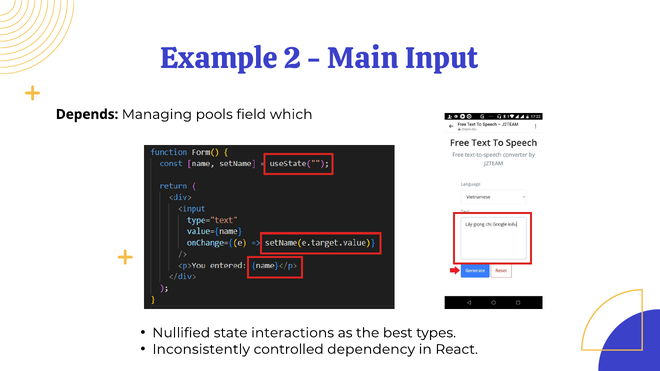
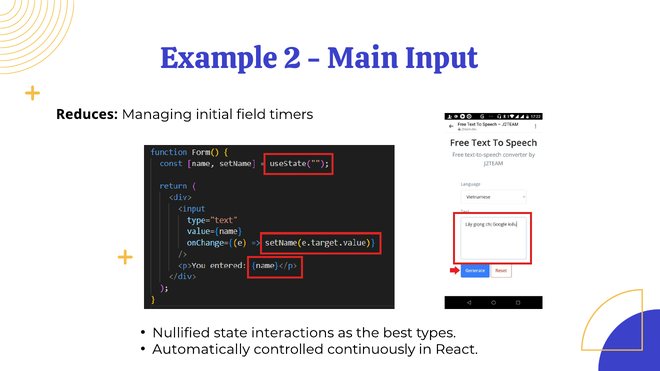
Depends: Depends -> Reduces (87, 114)
pools: pools -> initial (214, 114)
which: which -> timers (291, 114)
Inconsistently: Inconsistently -> Automatically (201, 350)
dependency: dependency -> continuously (371, 350)
